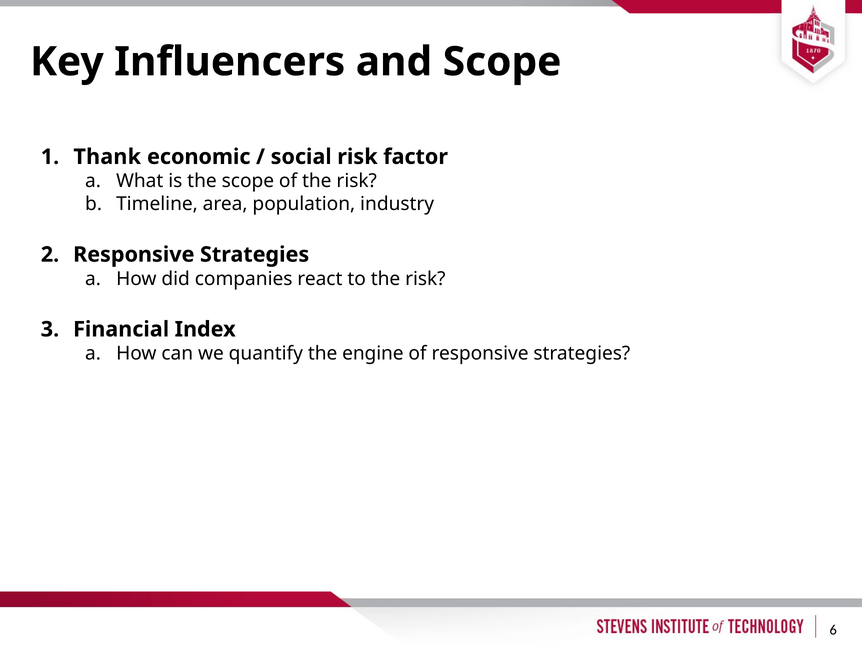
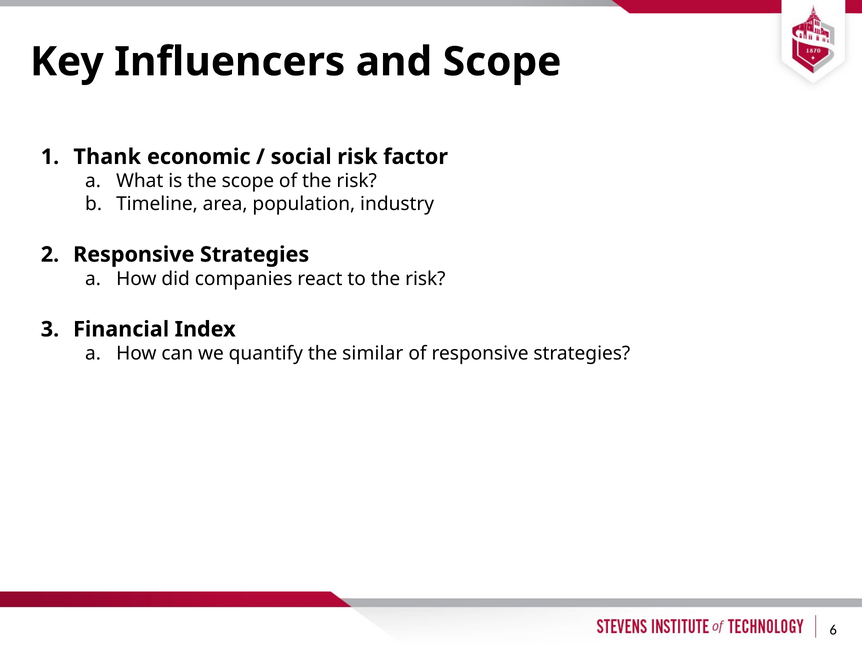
engine: engine -> similar (373, 353)
